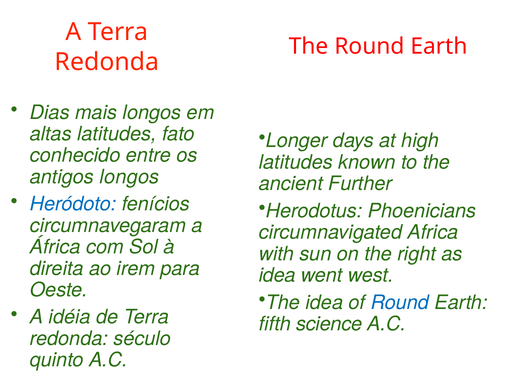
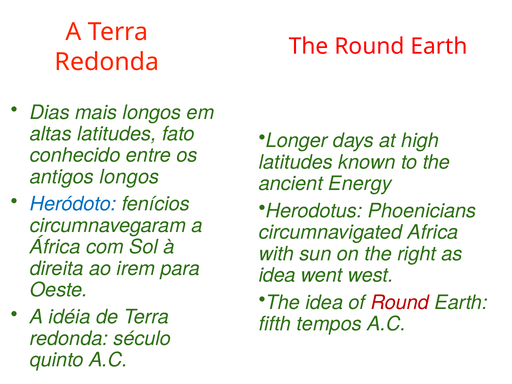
Further: Further -> Energy (360, 184)
Round colour: blue -> red (400, 303)
science: science -> tempos (329, 324)
